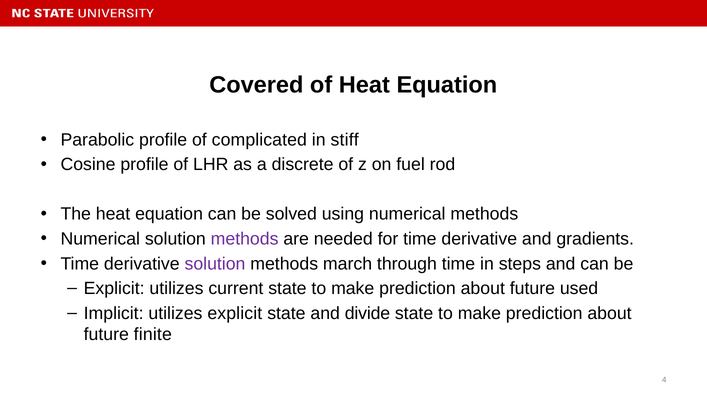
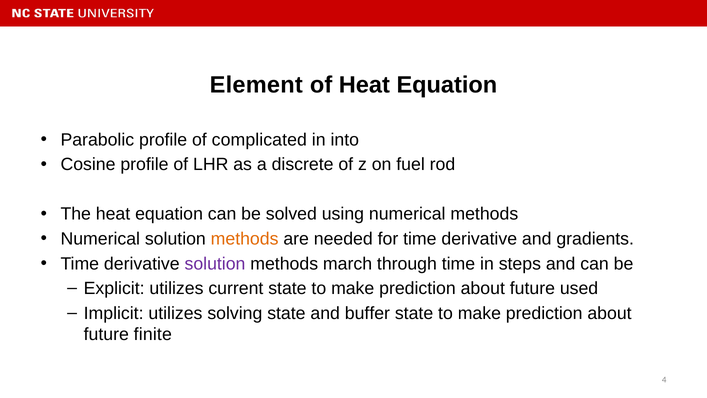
Covered: Covered -> Element (256, 85)
stiff: stiff -> into (345, 140)
methods colour: purple -> orange (245, 239)
utilizes explicit: explicit -> solving (235, 313)
divide: divide -> buffer (367, 313)
